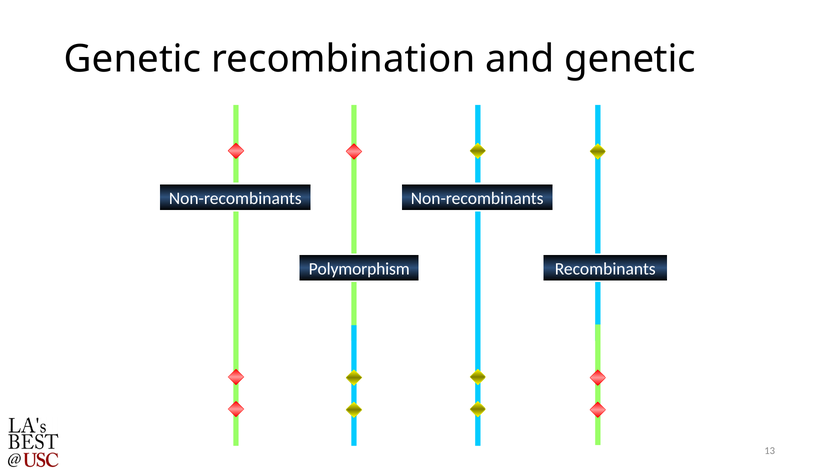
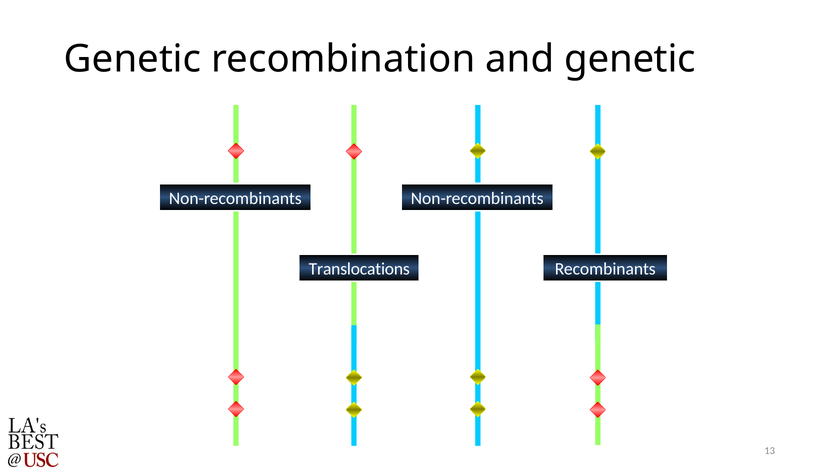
Polymorphism: Polymorphism -> Translocations (359, 269)
